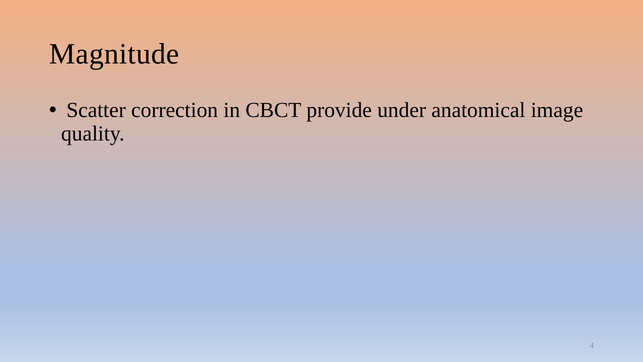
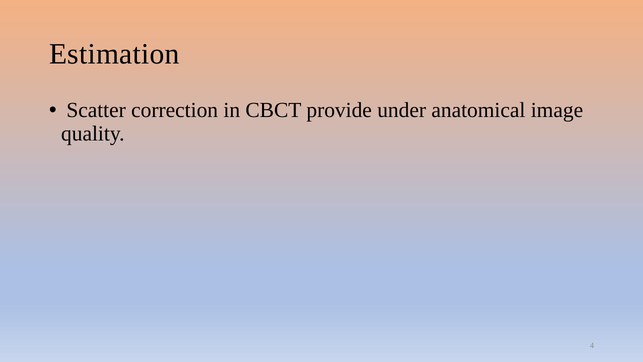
Magnitude: Magnitude -> Estimation (114, 54)
